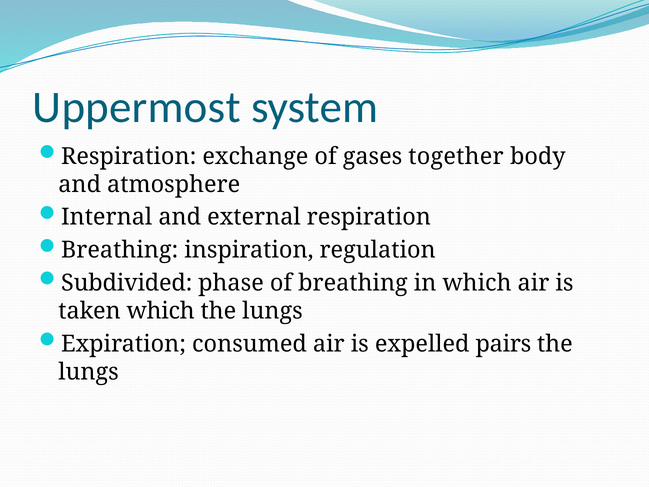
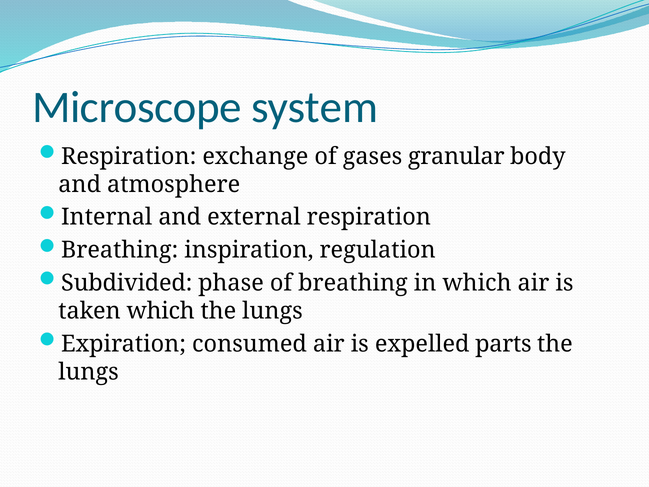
Uppermost: Uppermost -> Microscope (137, 107)
together: together -> granular (456, 156)
pairs: pairs -> parts (503, 344)
